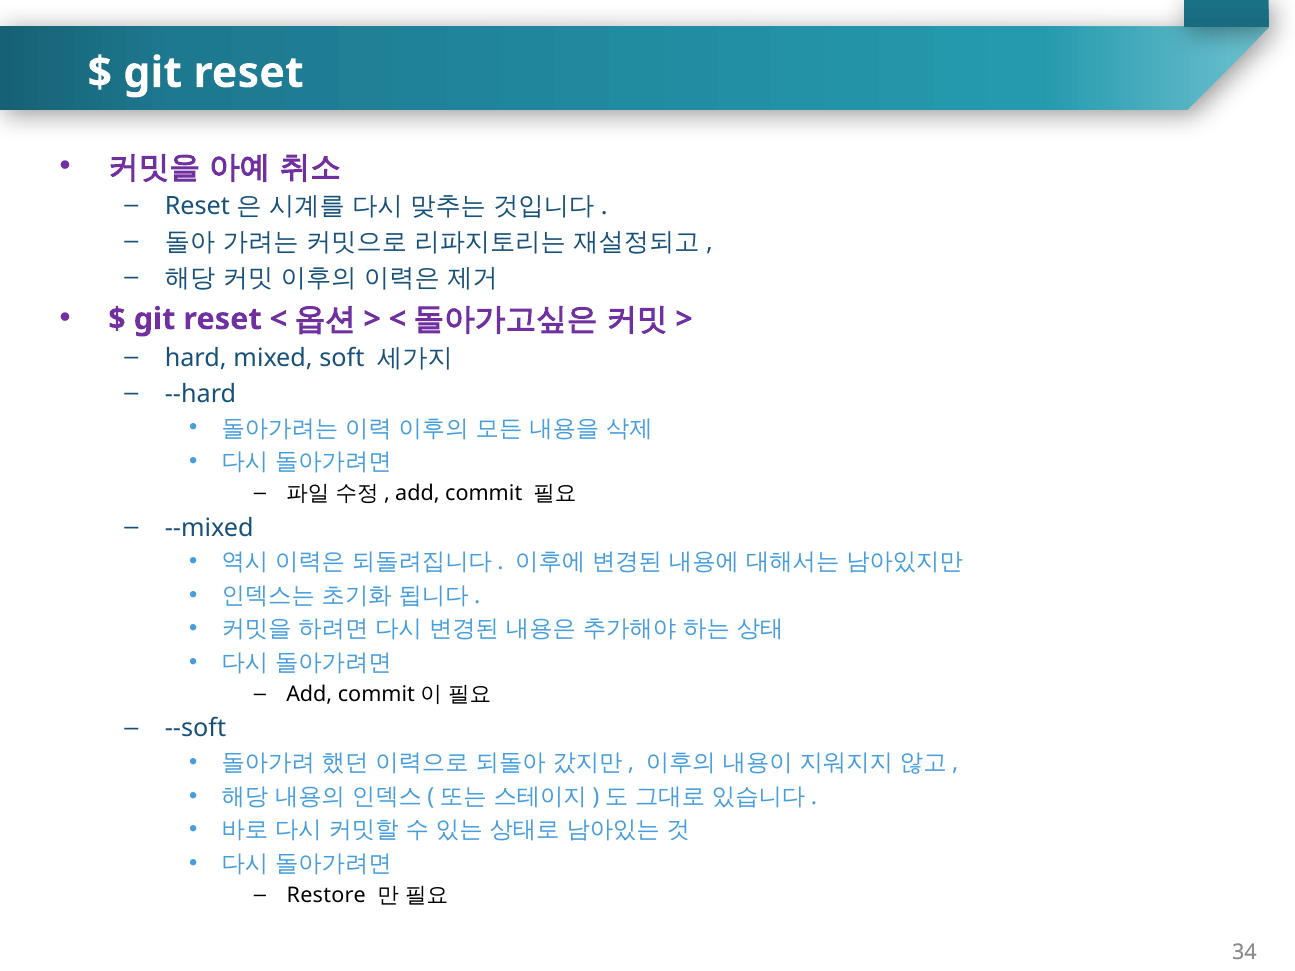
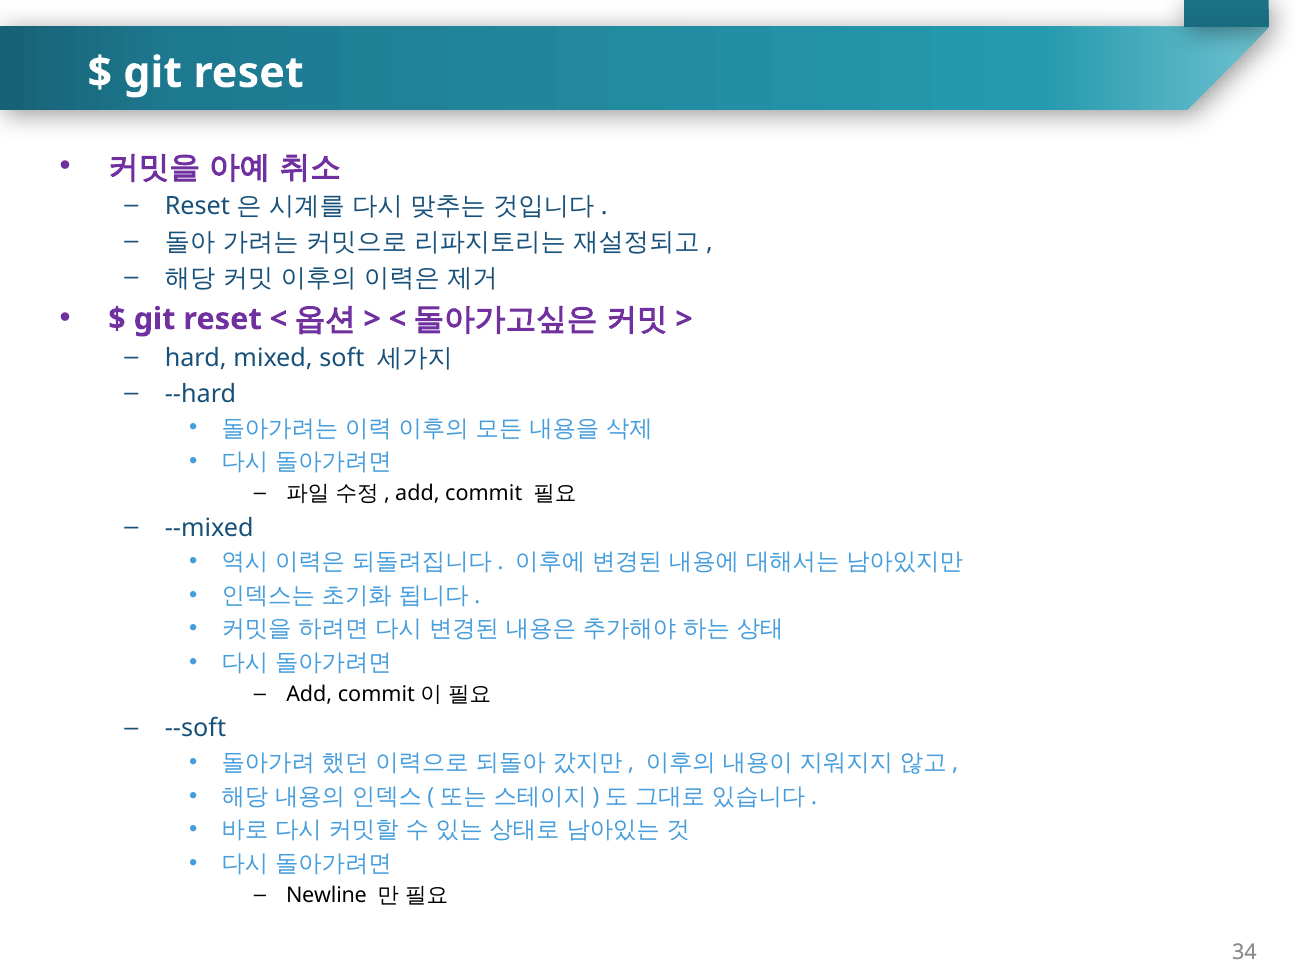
Restore: Restore -> Newline (326, 896)
